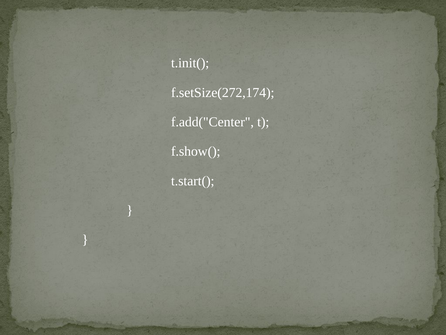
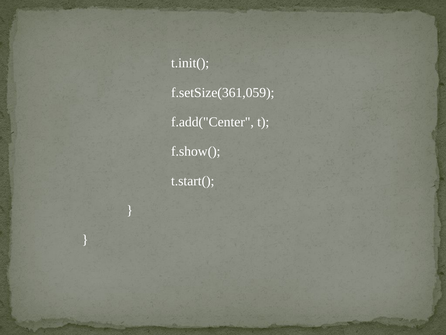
f.setSize(272,174: f.setSize(272,174 -> f.setSize(361,059 (223, 92)
